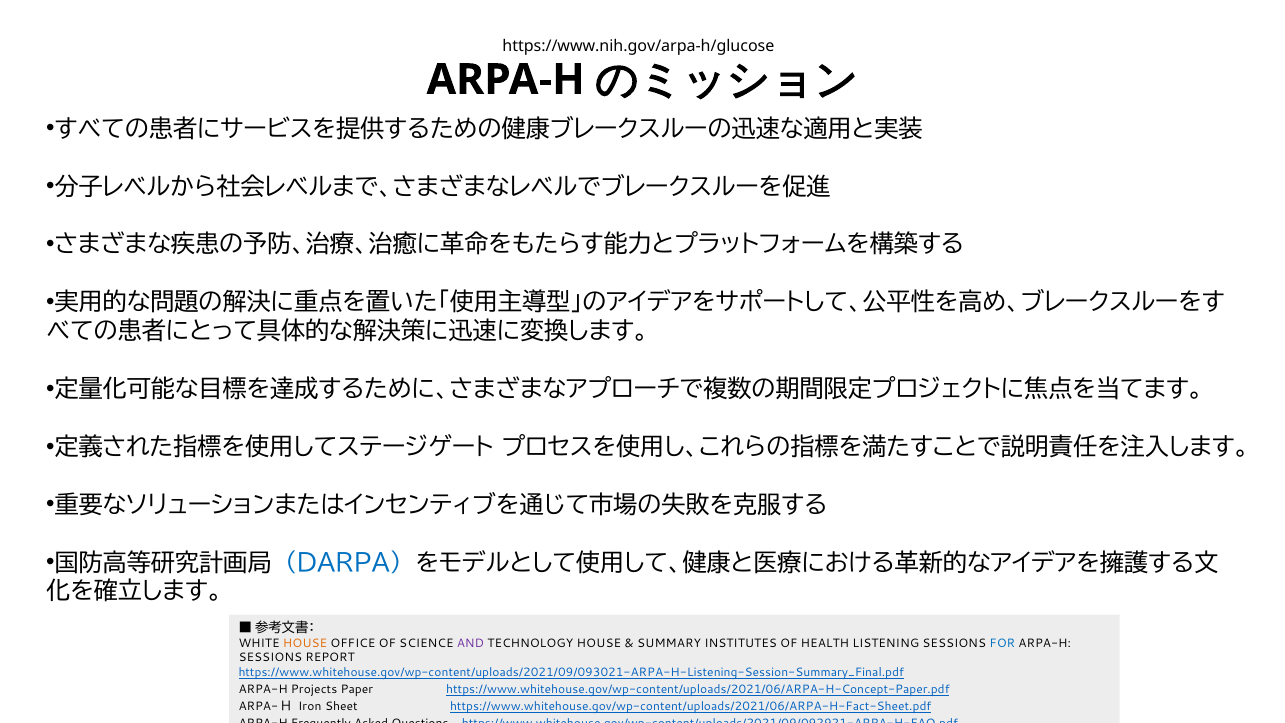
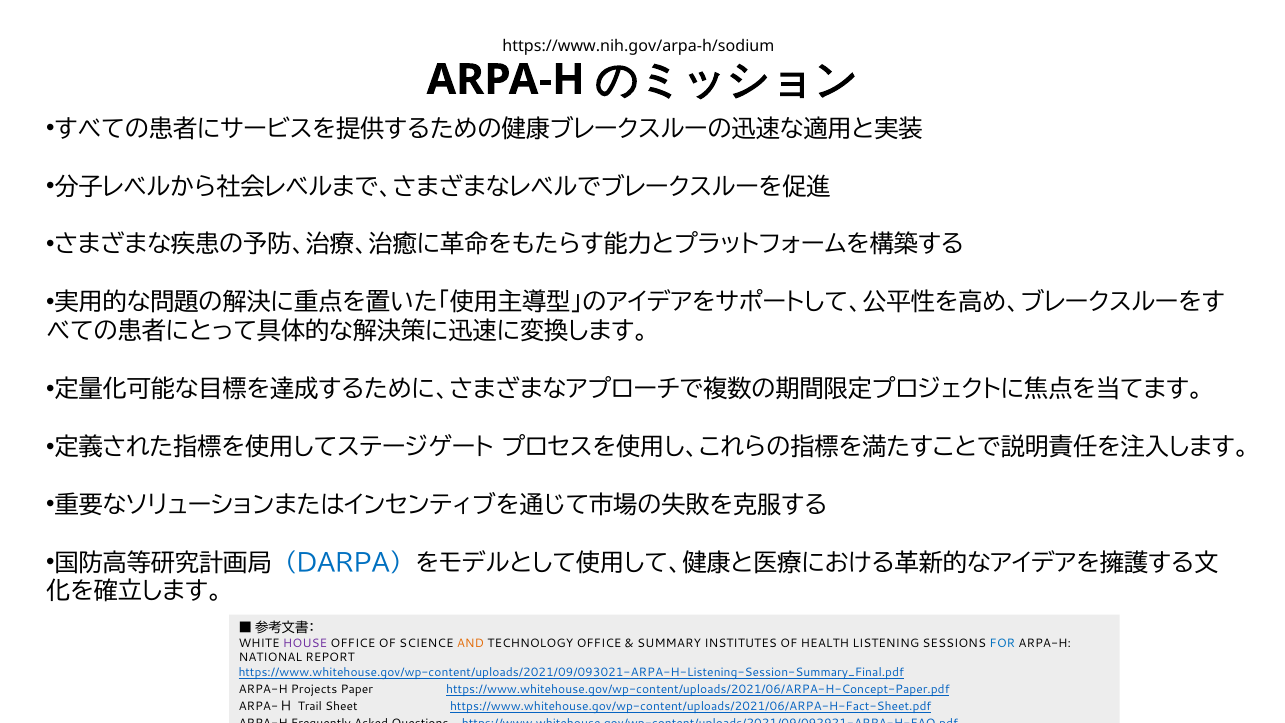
https://www.nih.gov/arpa-h/glucose: https://www.nih.gov/arpa-h/glucose -> https://www.nih.gov/arpa-h/sodium (638, 47)
HOUSE colour: orange -> purple (305, 643)
AND colour: purple -> orange (470, 643)
TECHNOLOGY HOUSE: HOUSE -> OFFICE (599, 643)
SESSIONS: SESSIONS -> NATIONAL (270, 658)
Iron: Iron -> Trail (310, 706)
